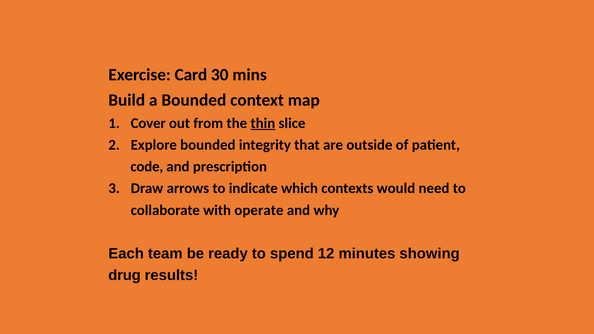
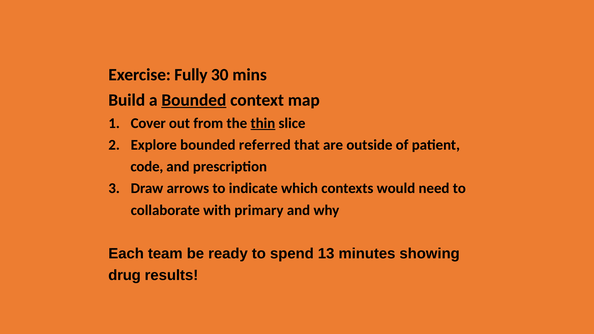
Card: Card -> Fully (191, 75)
Bounded underline: none -> present (194, 100)
integrity: integrity -> referred (265, 145)
operate: operate -> primary (259, 210)
12: 12 -> 13 (326, 254)
